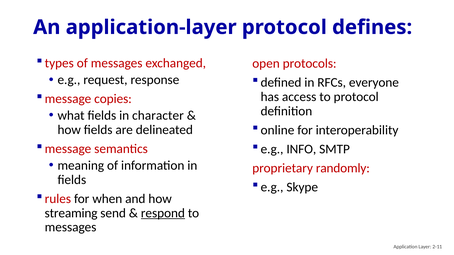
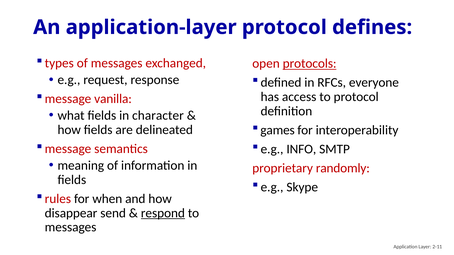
protocols underline: none -> present (310, 64)
copies: copies -> vanilla (113, 99)
online: online -> games (278, 130)
streaming: streaming -> disappear (71, 213)
